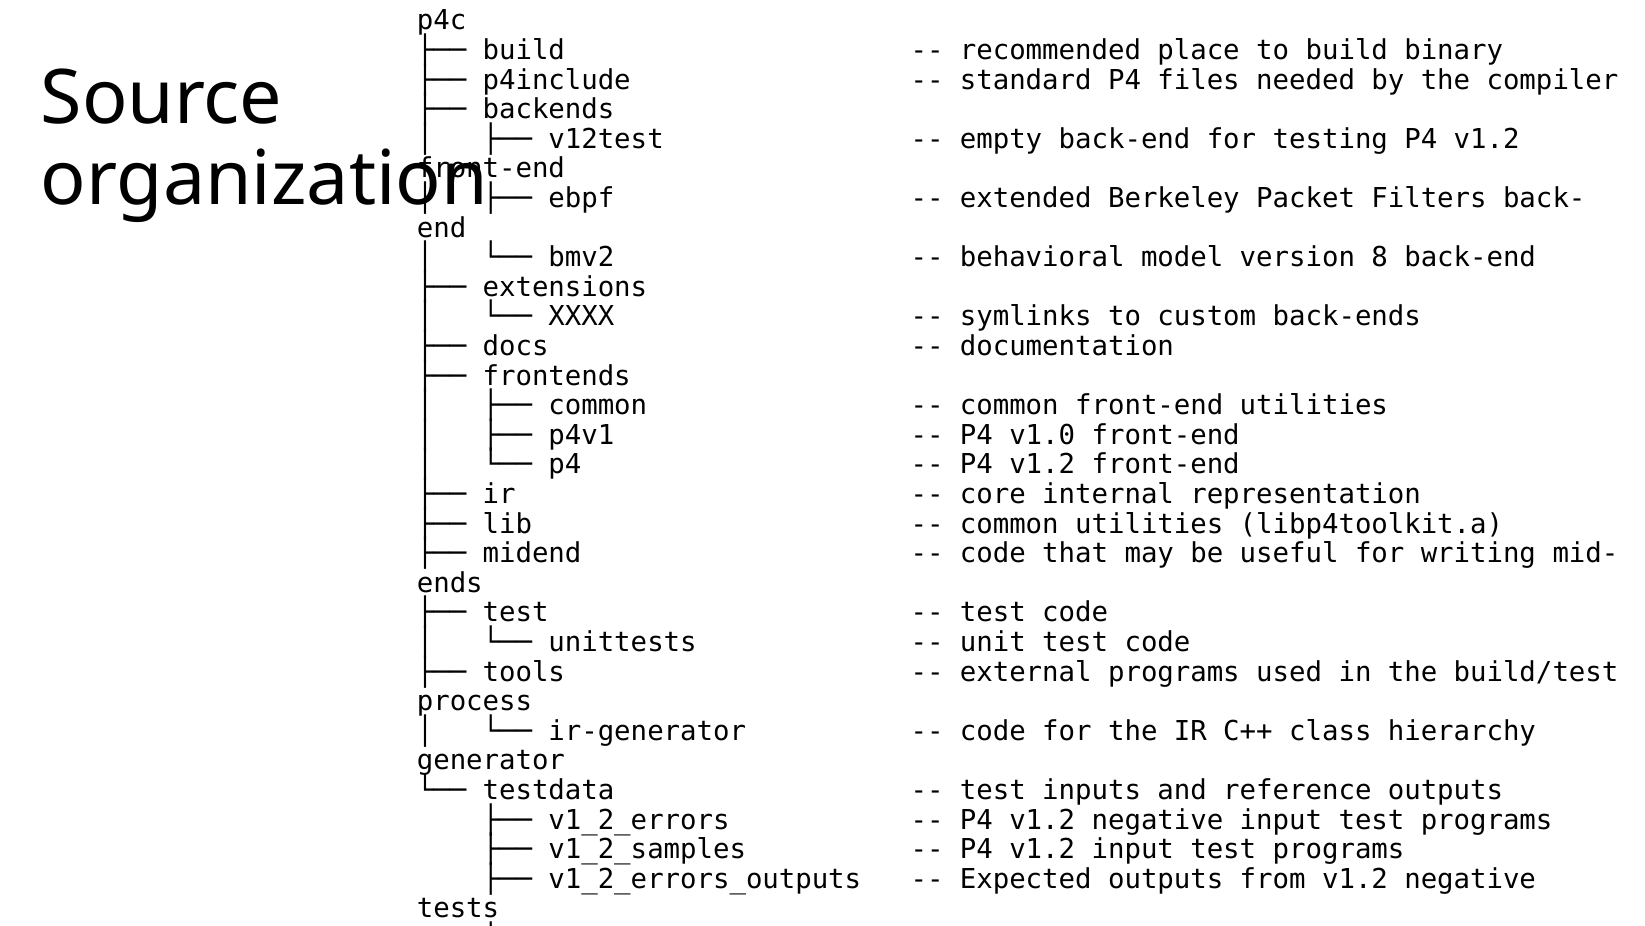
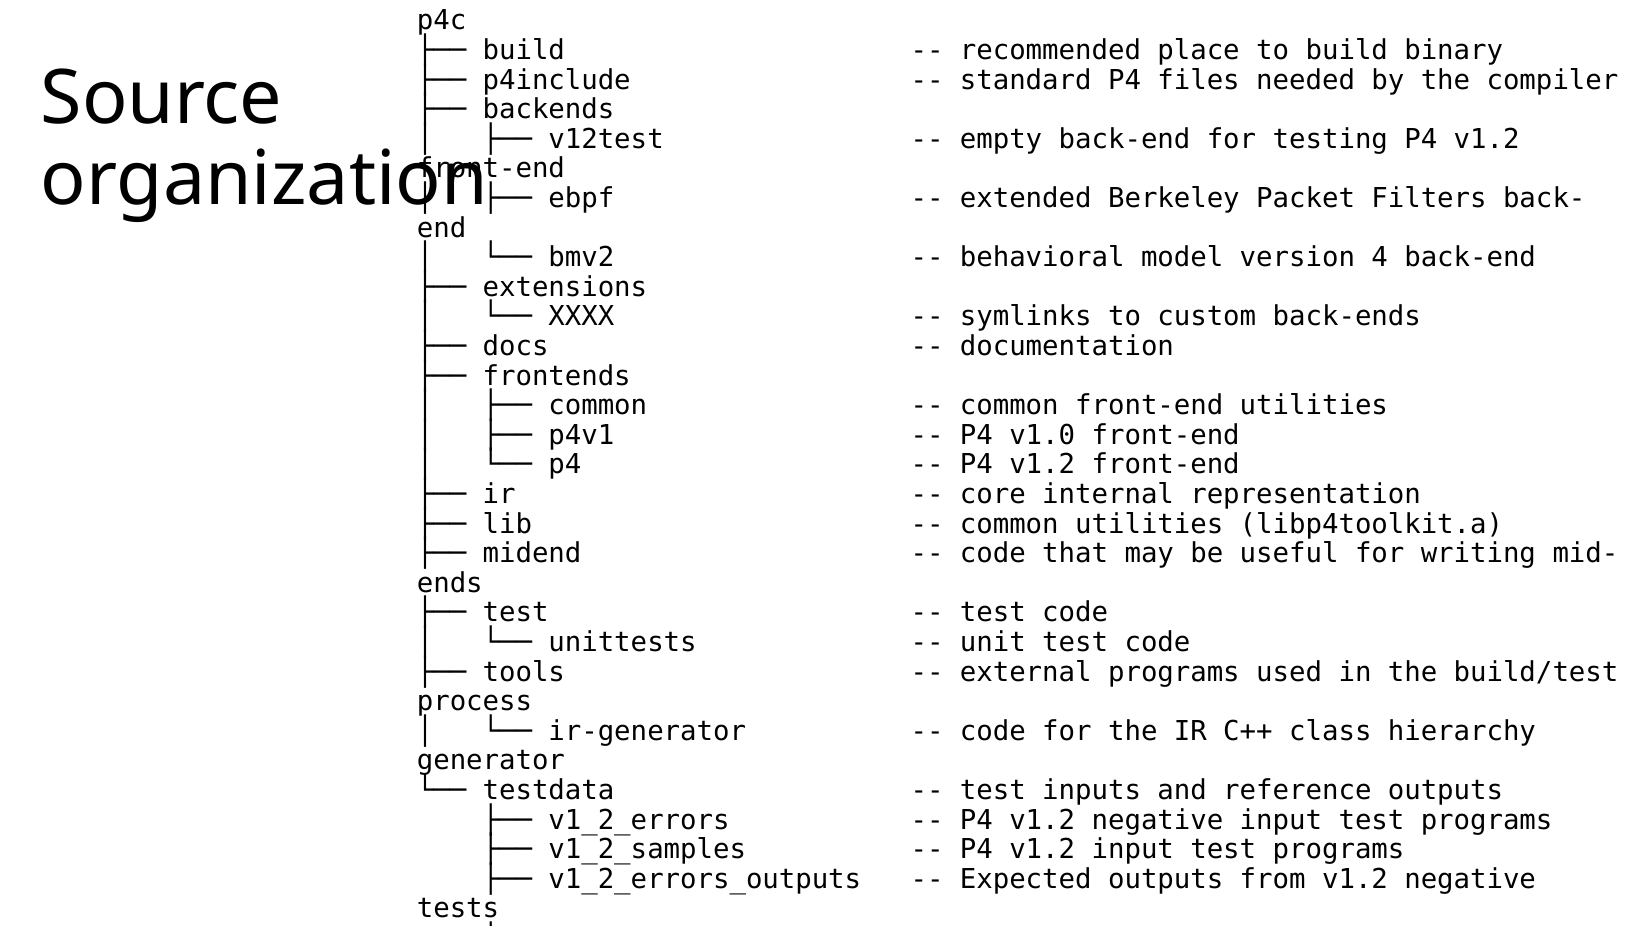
8: 8 -> 4 (1380, 257)
